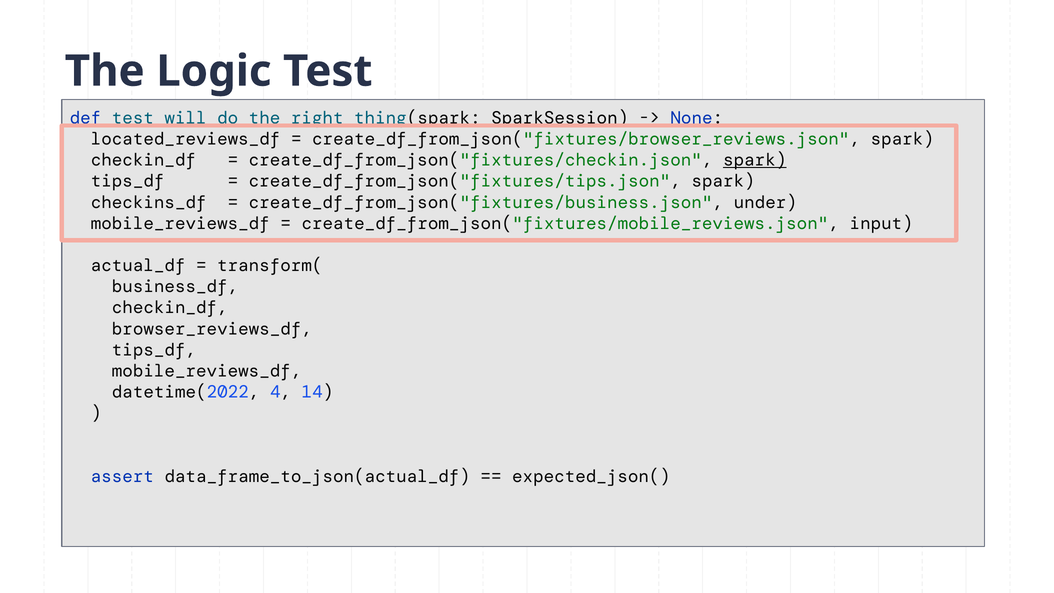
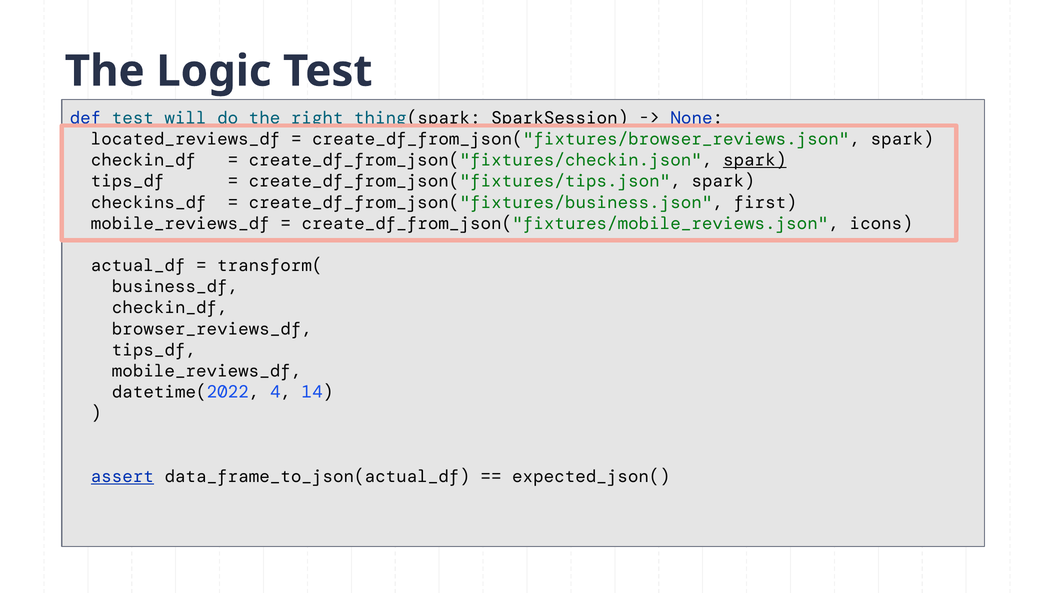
under: under -> first (765, 202)
input: input -> icons (881, 223)
assert underline: none -> present (122, 476)
